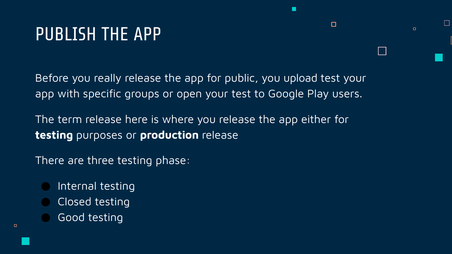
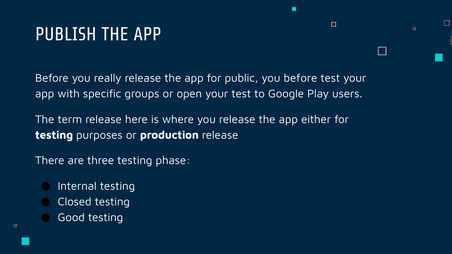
you upload: upload -> before (300, 78)
